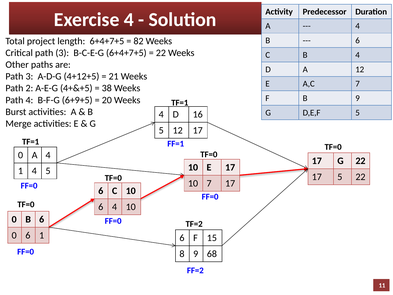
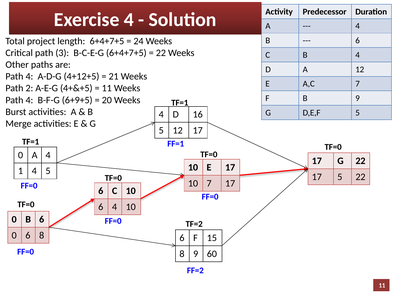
82: 82 -> 24 (139, 41)
3: 3 -> 4 (29, 76)
38: 38 -> 11 (107, 88)
6 1: 1 -> 8 (42, 235)
68: 68 -> 60 (212, 254)
